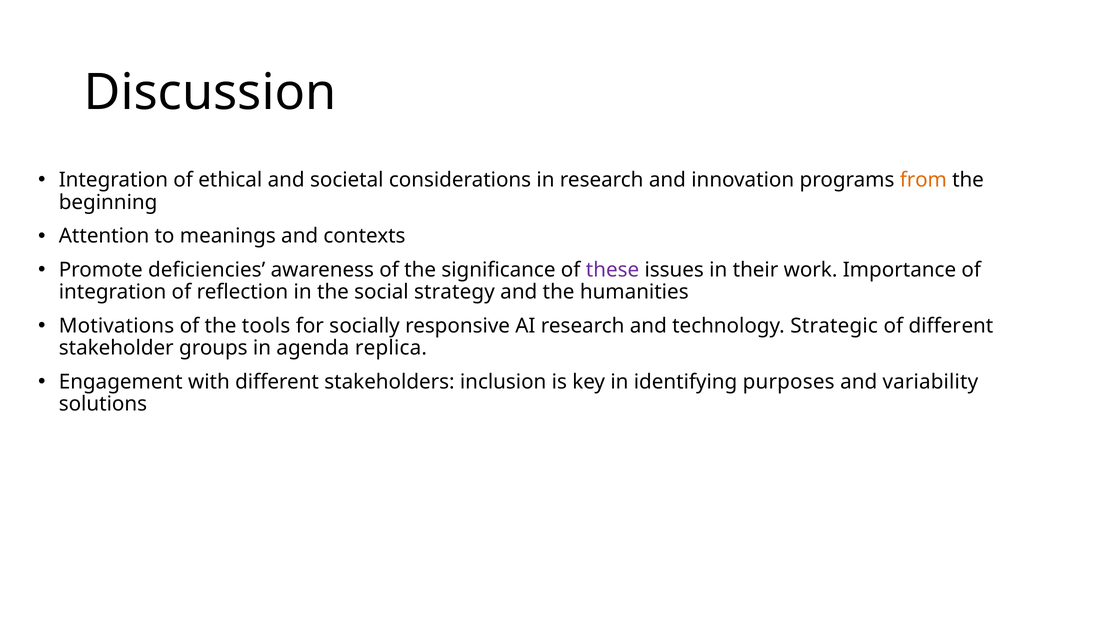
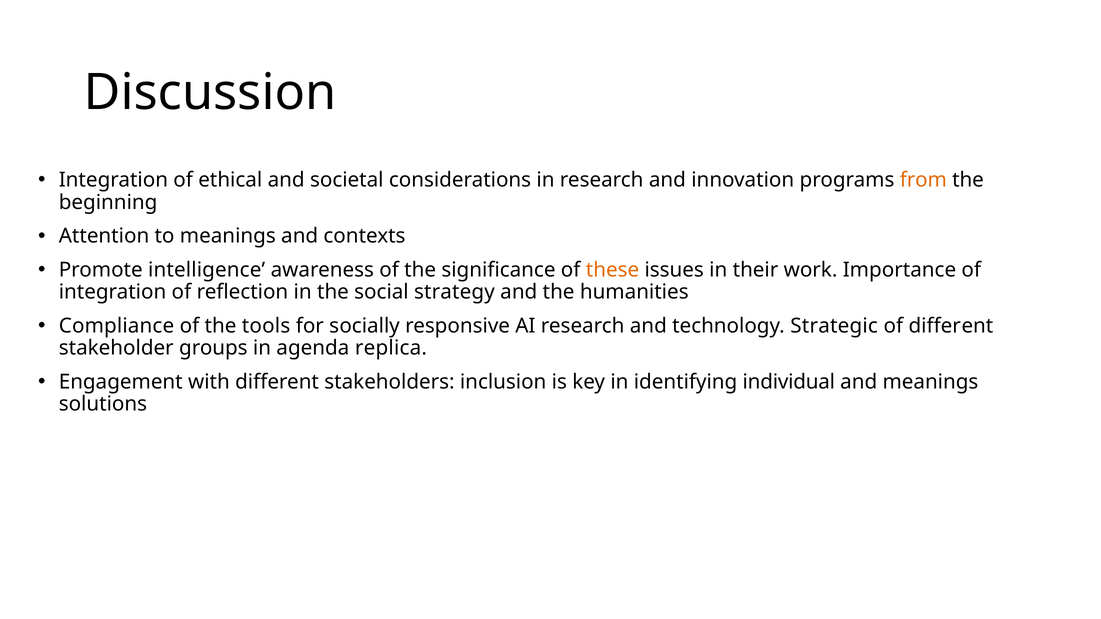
deficiencies: deficiencies -> intelligence (207, 270)
these colour: purple -> orange (612, 270)
Motivations: Motivations -> Compliance (116, 326)
purposes: purposes -> individual (789, 382)
and variability: variability -> meanings (930, 382)
